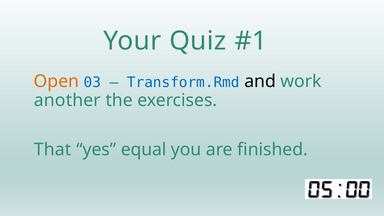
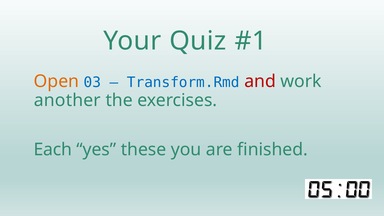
and colour: black -> red (260, 81)
That: That -> Each (53, 150)
equal: equal -> these (144, 150)
